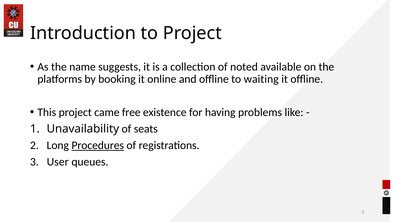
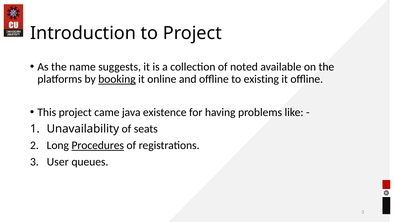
booking underline: none -> present (117, 79)
waiting: waiting -> existing (261, 79)
free: free -> java (131, 112)
